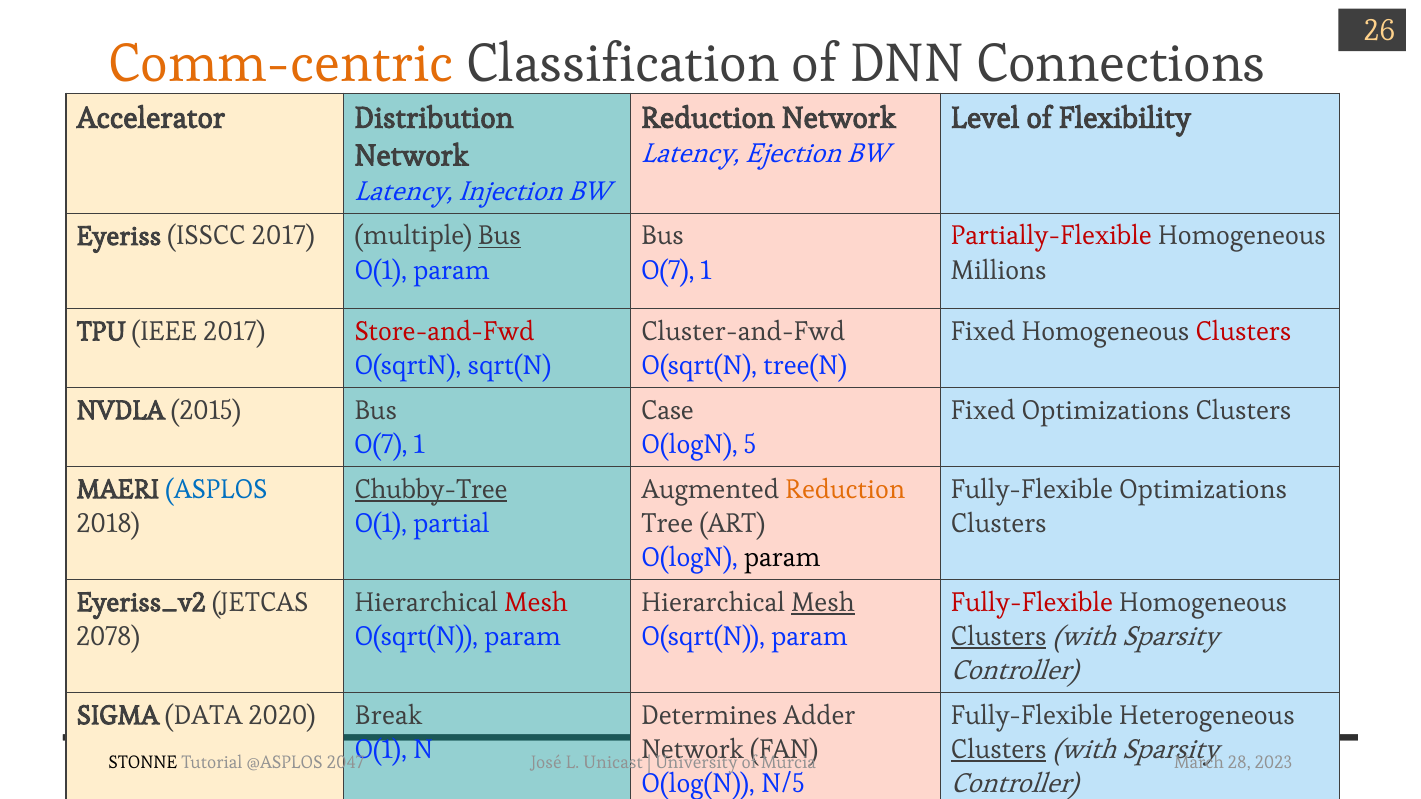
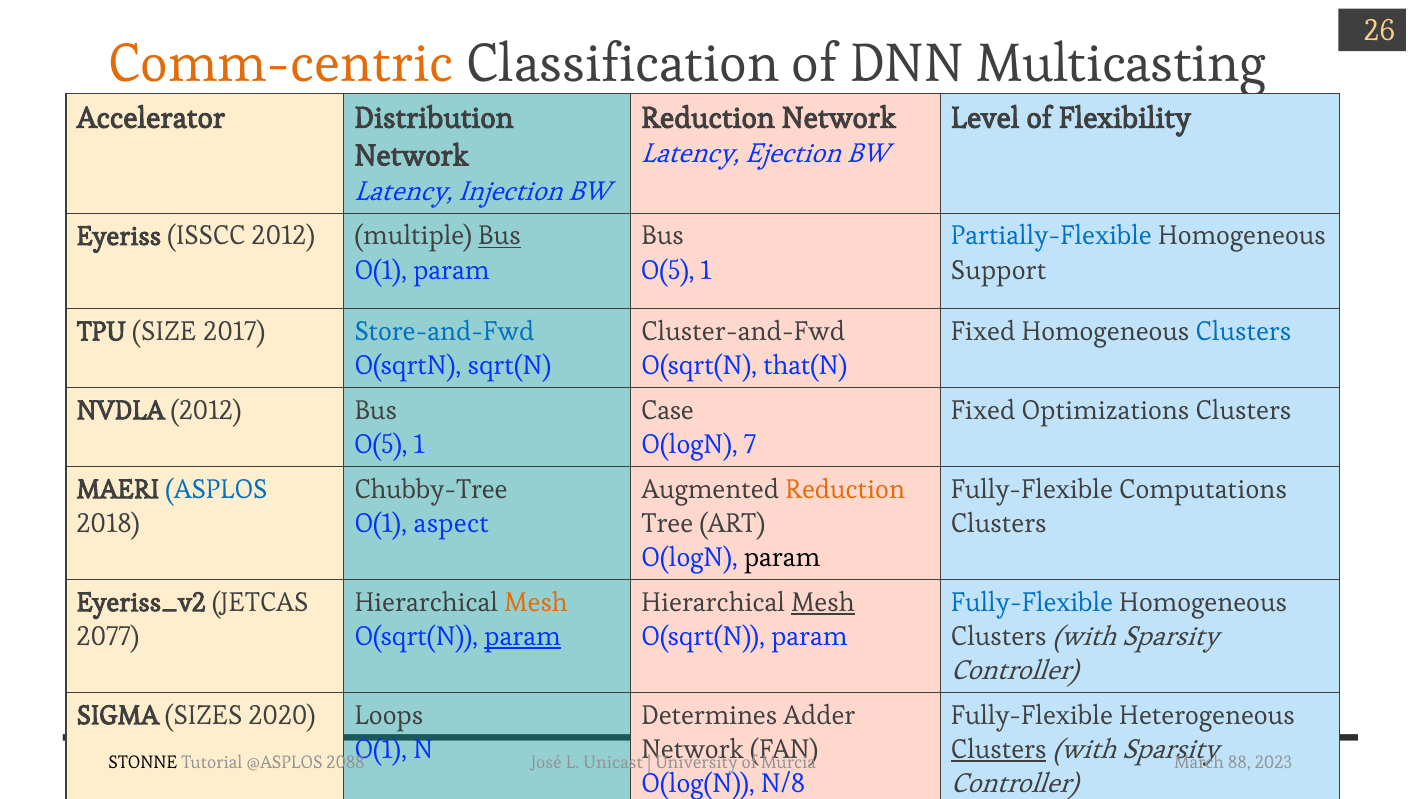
Connections: Connections -> Multicasting (1121, 64)
ISSCC 2017: 2017 -> 2012 (283, 236)
Partially-Flexible colour: red -> blue (1051, 236)
O(7: O(7 -> O(5 (668, 270)
Millions: Millions -> Support (999, 270)
IEEE: IEEE -> SIZE (164, 332)
Store-and-Fwd colour: red -> blue (444, 332)
Clusters colour: red -> blue (1243, 332)
tree(N: tree(N -> that(N (805, 366)
NVDLA 2015: 2015 -> 2012 (206, 411)
O(7: O(7 -> O(5 (381, 445)
5: 5 -> 7 (750, 445)
Chubby-Tree underline: present -> none (431, 490)
Fully-Flexible Optimizations: Optimizations -> Computations (1203, 490)
partial: partial -> aspect (451, 524)
Mesh colour: red -> orange (536, 603)
Fully-Flexible colour: red -> blue (1032, 603)
2078: 2078 -> 2077 (108, 637)
param underline: none -> present (523, 637)
Clusters underline: present -> none (999, 637)
DATA: DATA -> SIZES (204, 716)
Break: Break -> Loops (389, 716)
2047: 2047 -> 2088 (346, 763)
28: 28 -> 88 (1239, 763)
N/5: N/5 -> N/8 (783, 784)
